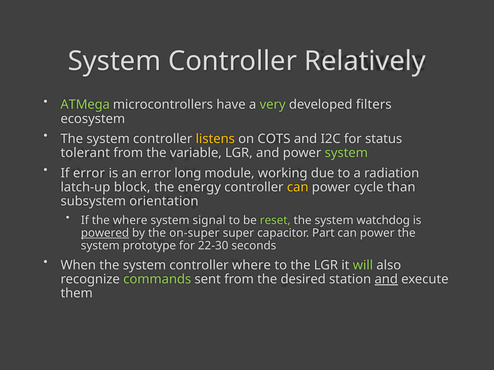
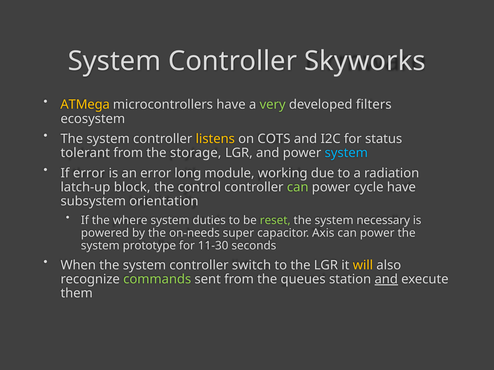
Relatively: Relatively -> Skyworks (365, 61)
ATMega colour: light green -> yellow (85, 105)
variable: variable -> storage (196, 153)
system colour: light green -> light blue (346, 153)
energy: energy -> control (199, 187)
can colour: yellow -> light green (298, 187)
cycle than: than -> have (401, 187)
signal: signal -> duties (209, 221)
watchdog: watchdog -> necessary (383, 221)
powered underline: present -> none (105, 233)
on-super: on-super -> on-needs (194, 233)
Part: Part -> Axis (323, 233)
22-30: 22-30 -> 11-30 (213, 246)
controller where: where -> switch (251, 266)
will colour: light green -> yellow (363, 266)
desired: desired -> queues (303, 280)
